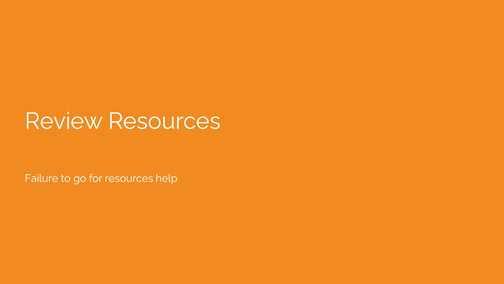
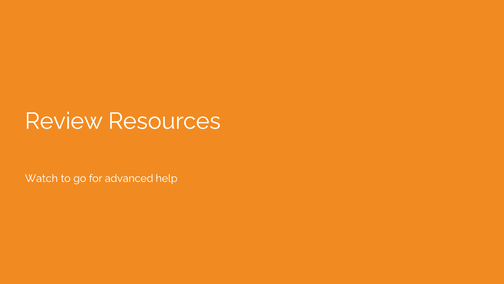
Failure: Failure -> Watch (41, 178)
for resources: resources -> advanced (129, 178)
